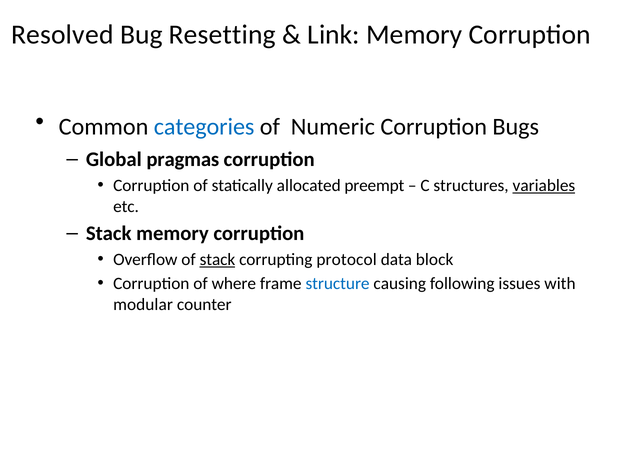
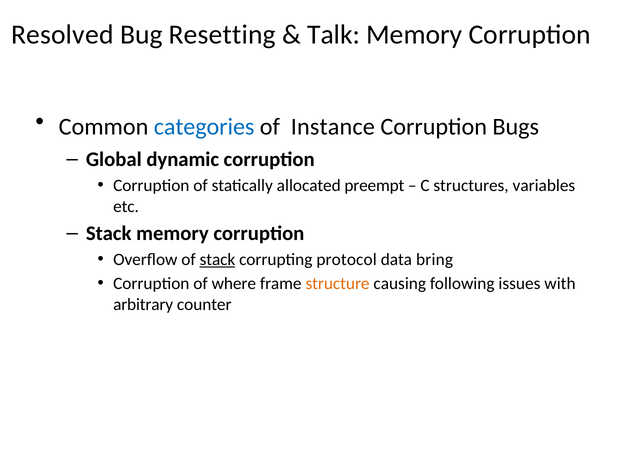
Link: Link -> Talk (334, 35)
Numeric: Numeric -> Instance (333, 127)
pragmas: pragmas -> dynamic (183, 160)
variables underline: present -> none (544, 186)
block: block -> bring (435, 260)
structure colour: blue -> orange (338, 284)
modular: modular -> arbitrary (143, 305)
